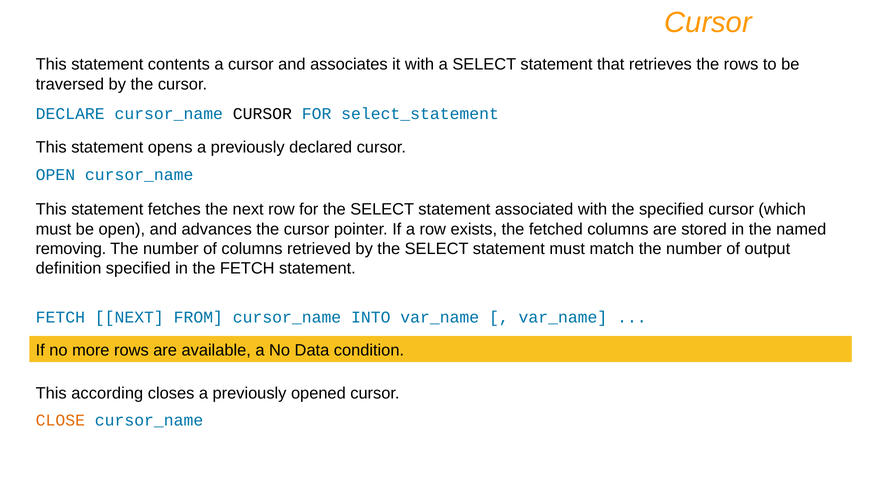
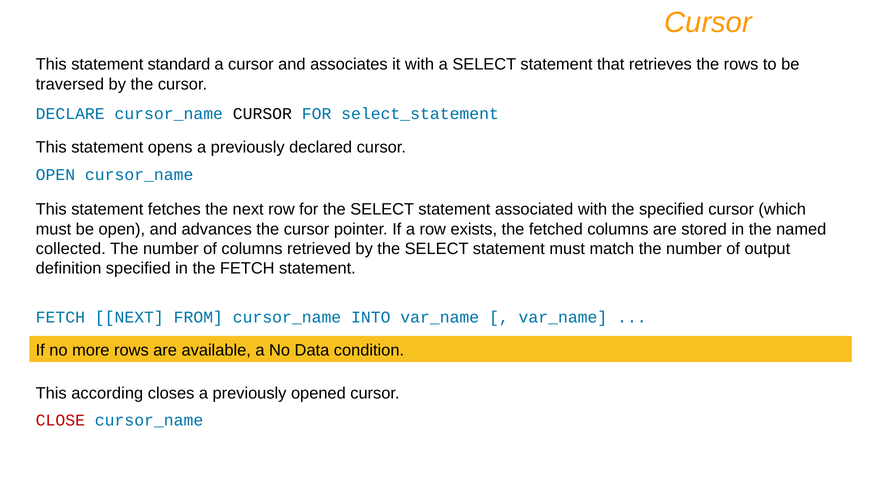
contents: contents -> standard (179, 64)
removing: removing -> collected (71, 249)
CLOSE colour: orange -> red (60, 420)
